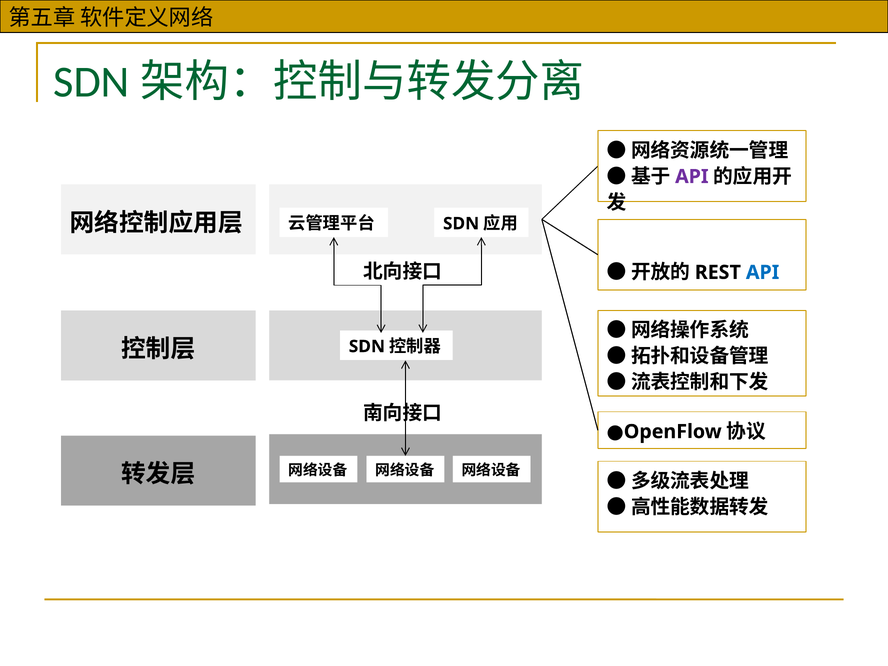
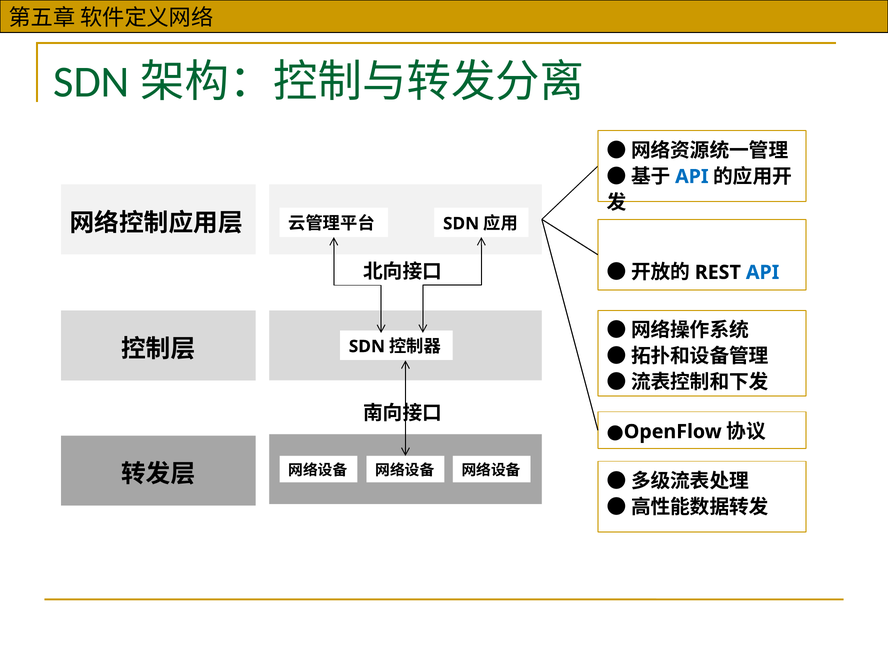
API colour: purple -> blue (692, 177)
